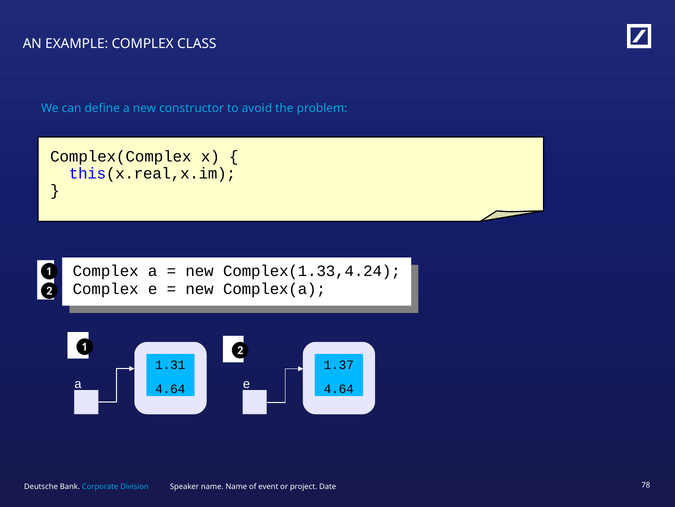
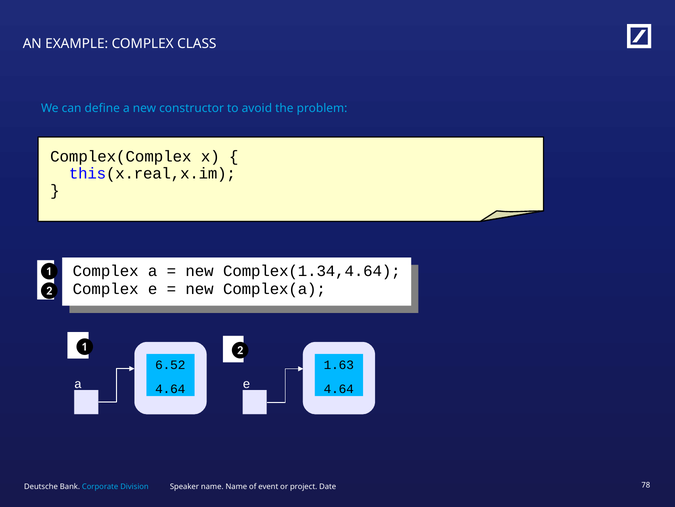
Complex(1.33,4.24: Complex(1.33,4.24 -> Complex(1.34,4.64 (312, 271)
1.31: 1.31 -> 6.52 (170, 365)
1.37: 1.37 -> 1.63 (339, 365)
